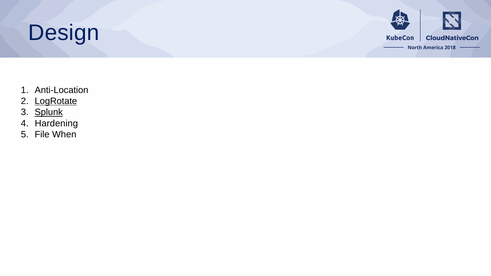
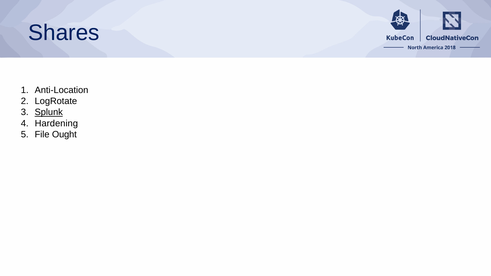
Design: Design -> Shares (64, 33)
LogRotate underline: present -> none (56, 101)
When: When -> Ought (64, 134)
